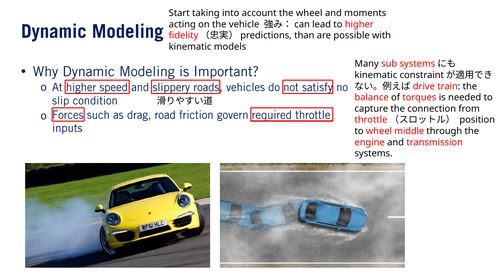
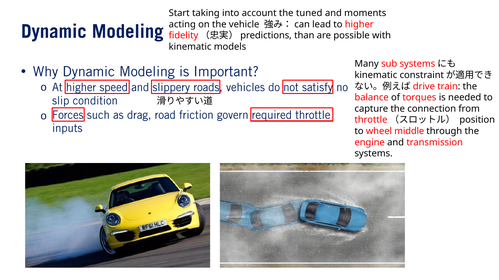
the wheel: wheel -> tuned (309, 13)
